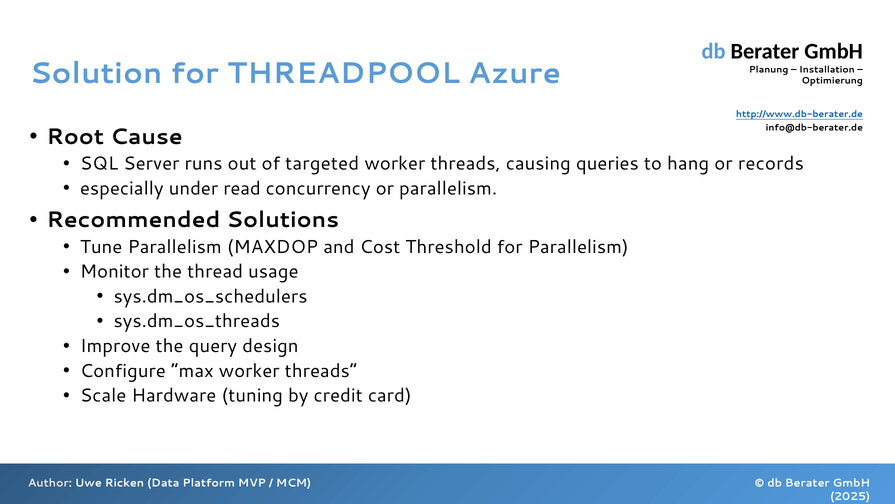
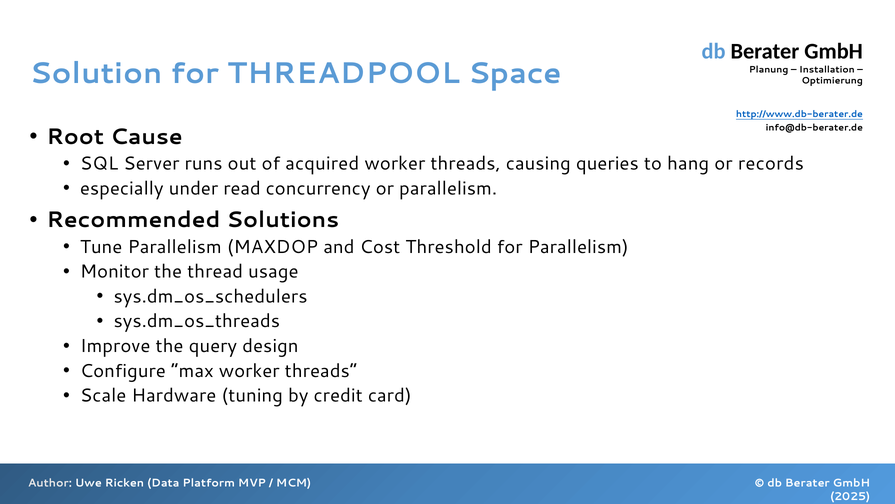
Azure: Azure -> Space (515, 73)
targeted: targeted -> acquired (322, 164)
